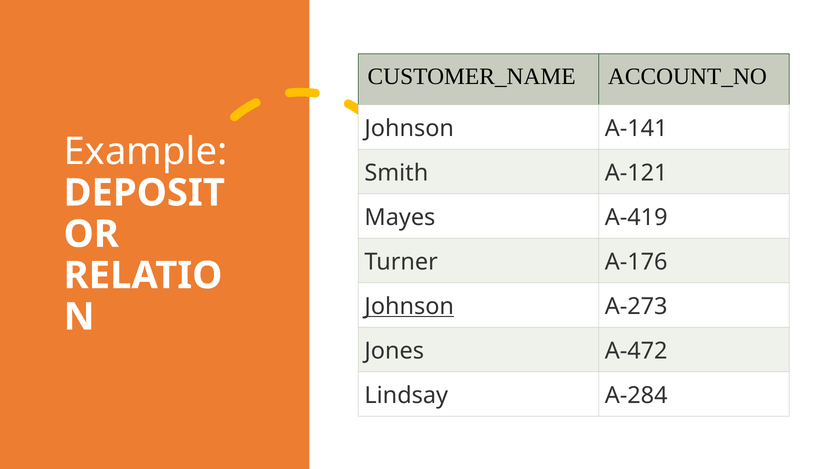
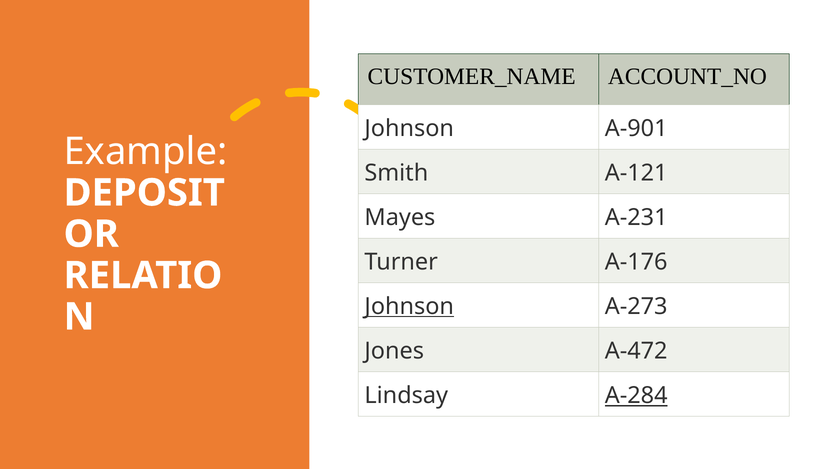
A-141: A-141 -> A-901 (636, 128)
A-419: A-419 -> A-231 (636, 217)
A-284 underline: none -> present (636, 396)
